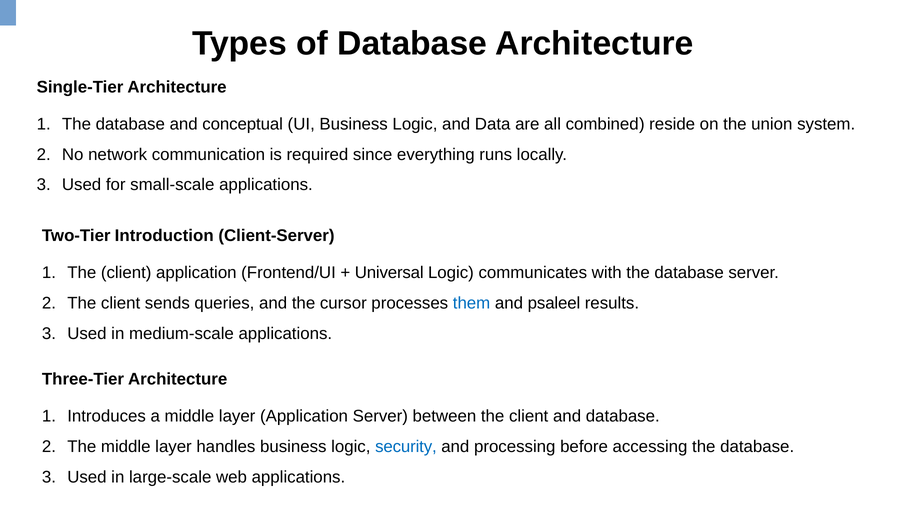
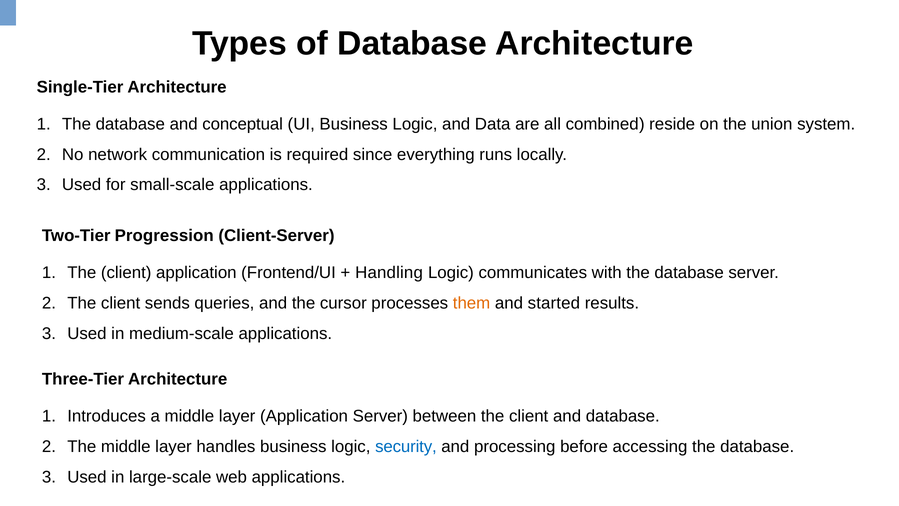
Introduction: Introduction -> Progression (164, 236)
Universal: Universal -> Handling (389, 273)
them colour: blue -> orange (472, 303)
psaleel: psaleel -> started (554, 303)
